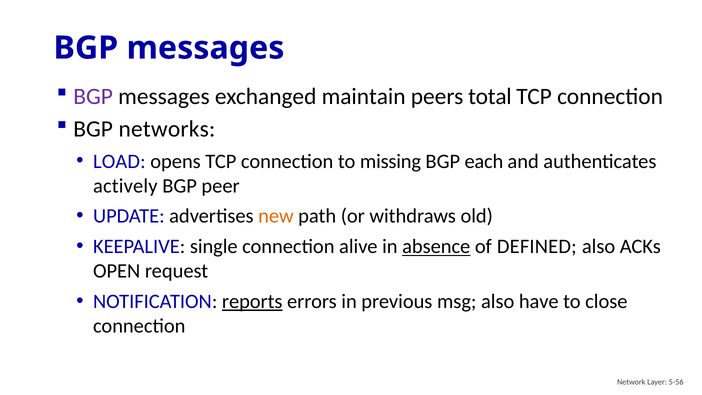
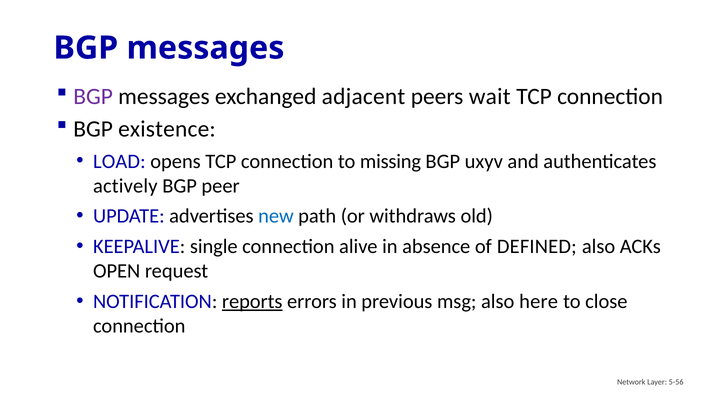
maintain: maintain -> adjacent (363, 96)
total: total -> wait (490, 96)
networks: networks -> existence (167, 129)
each: each -> uxyv (484, 161)
new colour: orange -> blue (276, 216)
absence underline: present -> none (436, 246)
have: have -> here (539, 301)
